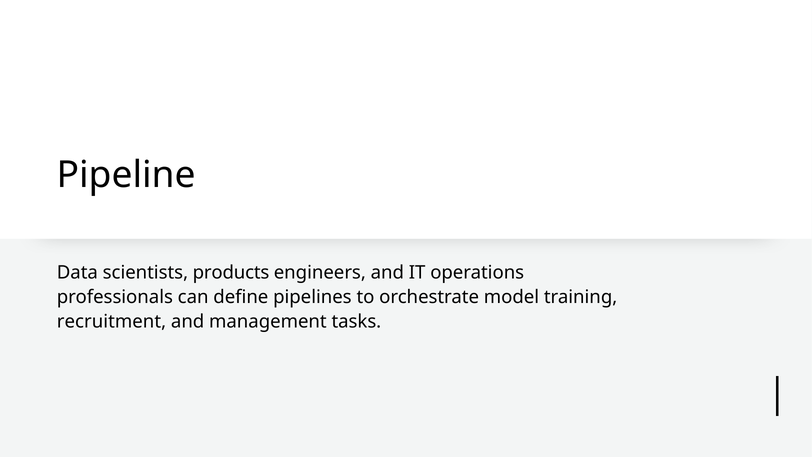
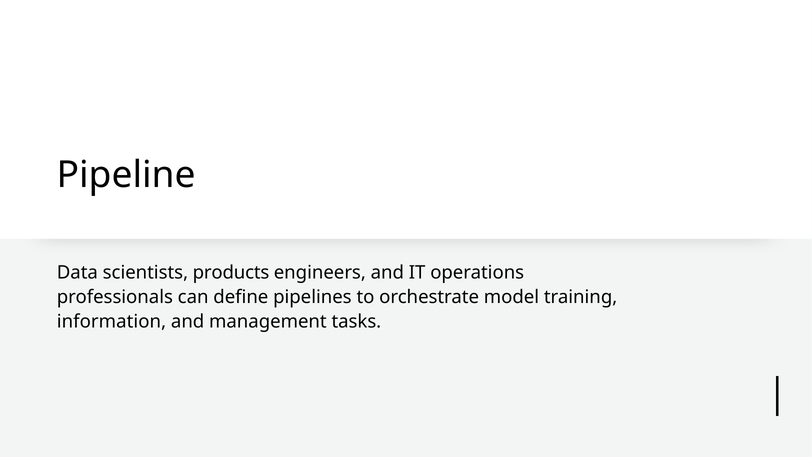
recruitment: recruitment -> information (111, 322)
